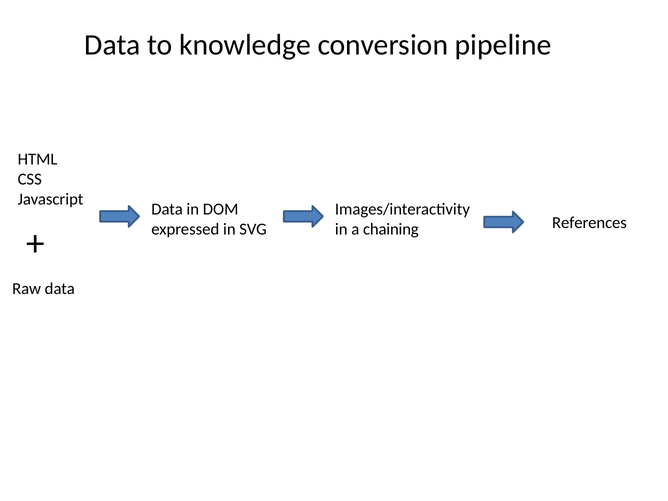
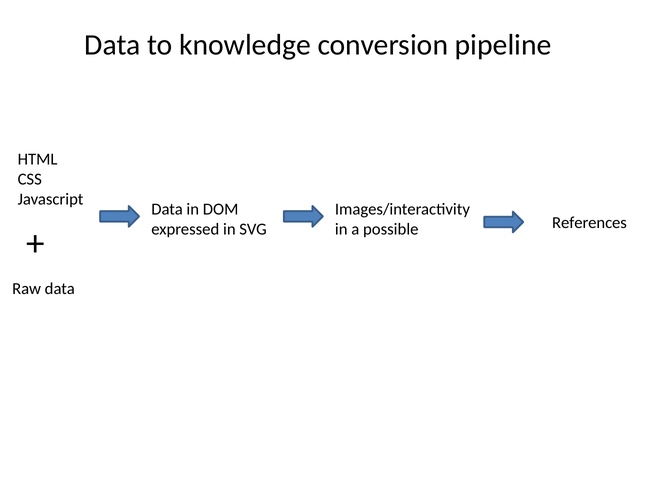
chaining: chaining -> possible (391, 229)
